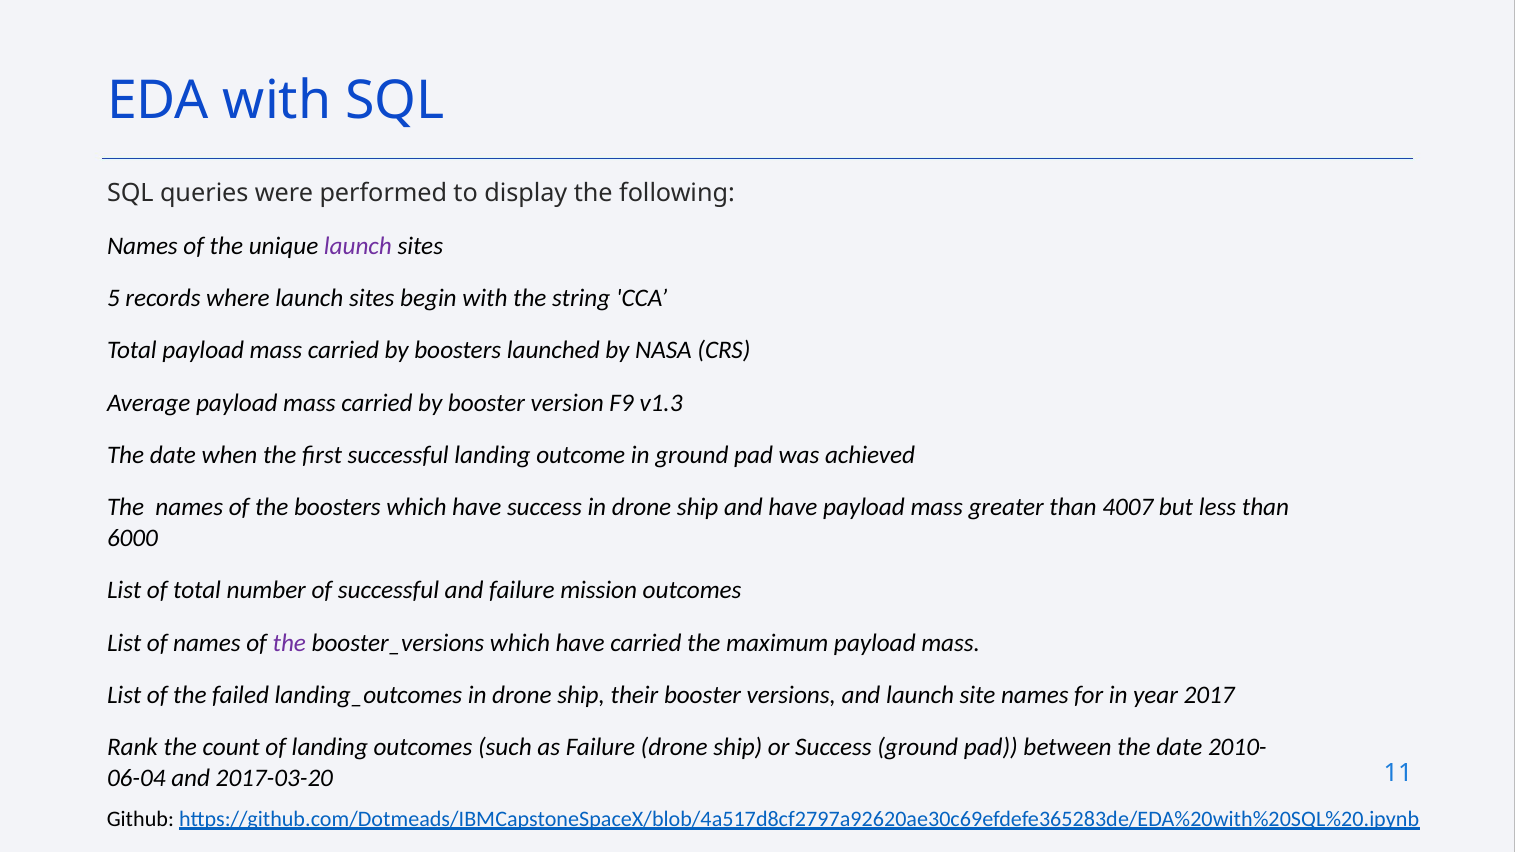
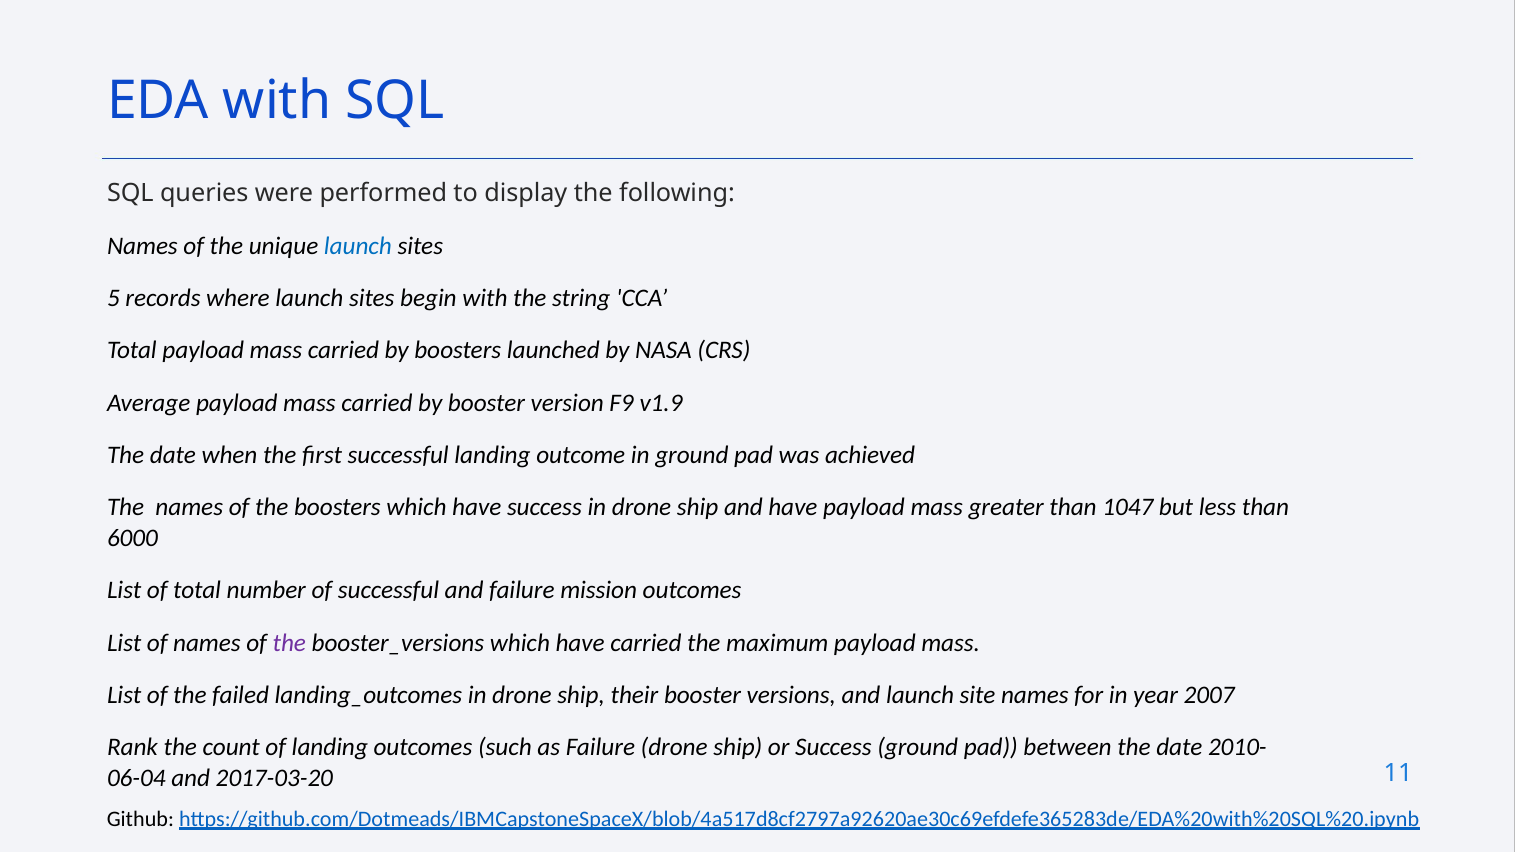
launch colour: purple -> blue (358, 246)
v1.3: v1.3 -> v1.9 (661, 403)
4007: 4007 -> 1047 (1128, 508)
2017: 2017 -> 2007 (1209, 695)
